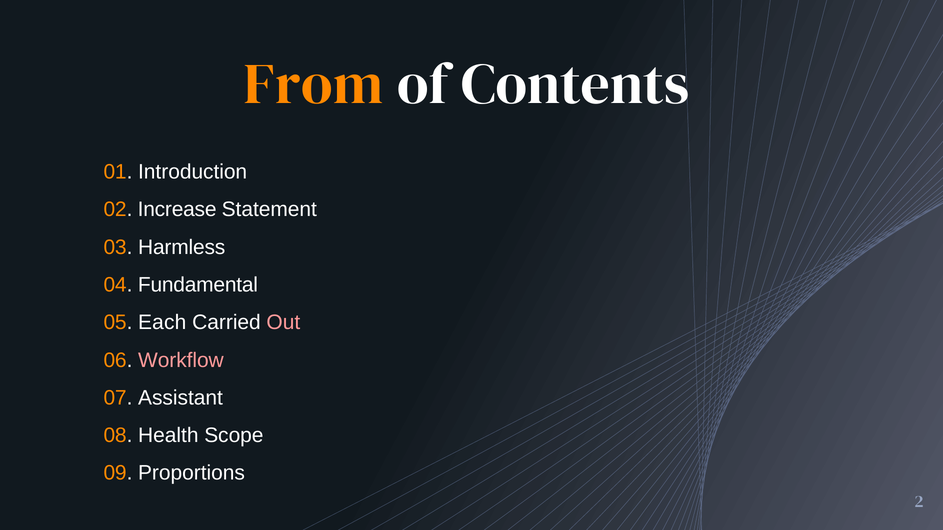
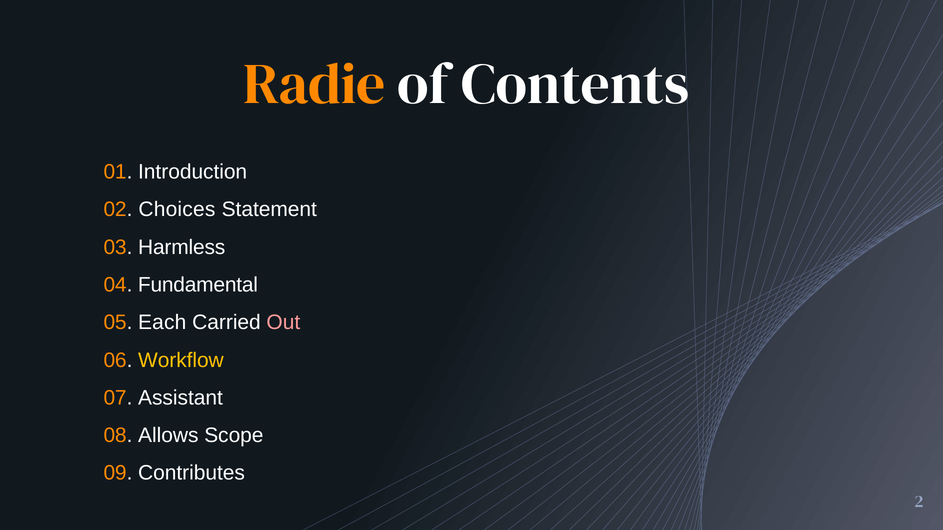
From: From -> Radie (314, 84)
Increase: Increase -> Choices (177, 210)
Workflow colour: pink -> yellow (181, 360)
Health: Health -> Allows (168, 436)
Proportions: Proportions -> Contributes (192, 473)
